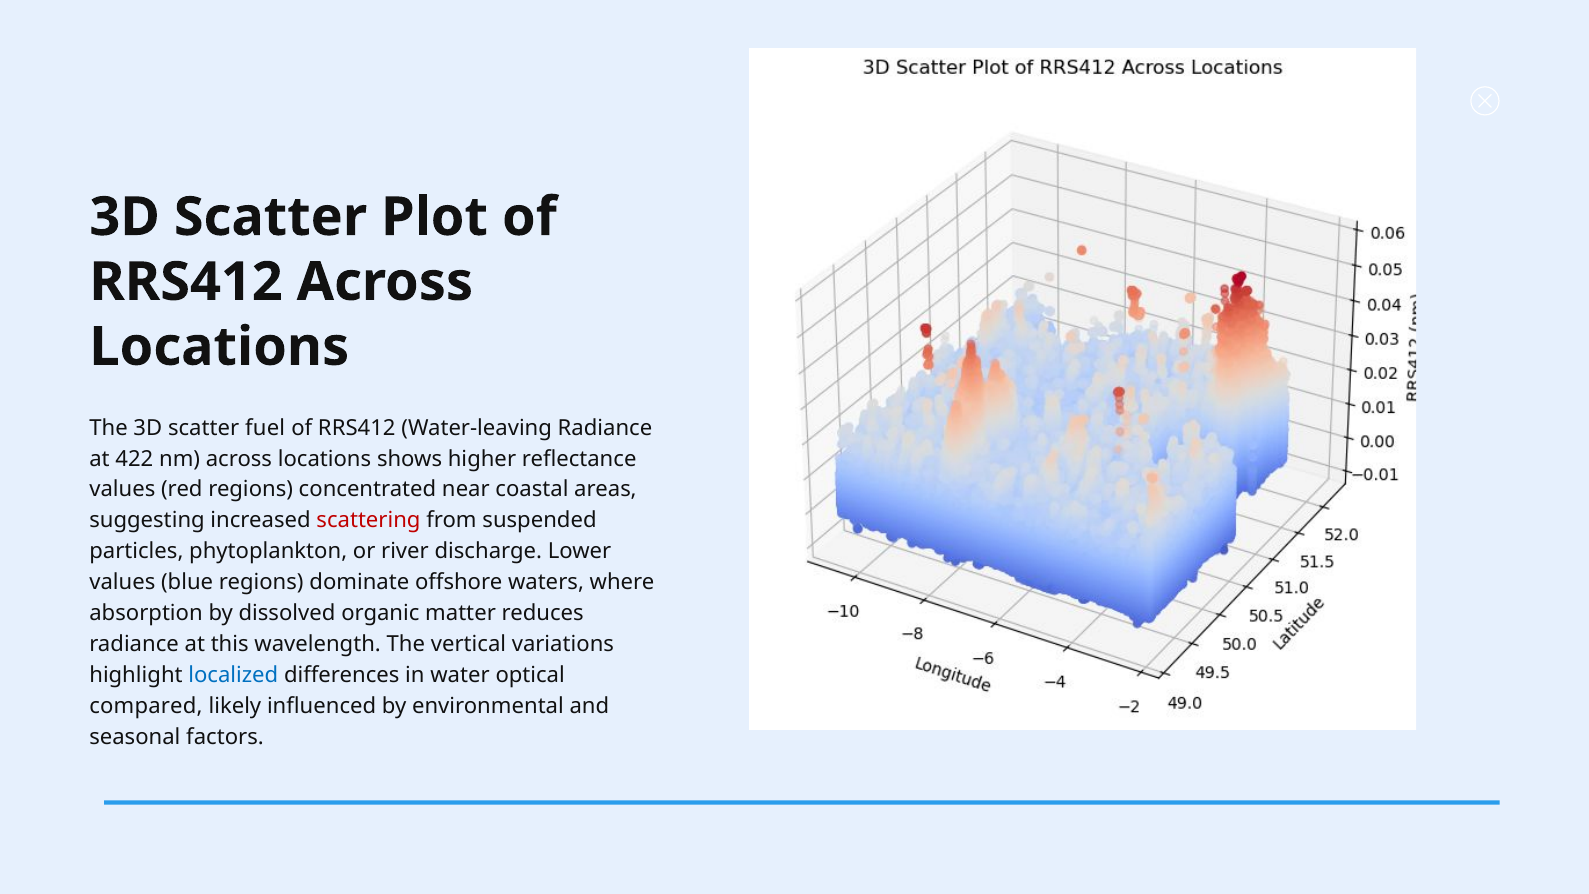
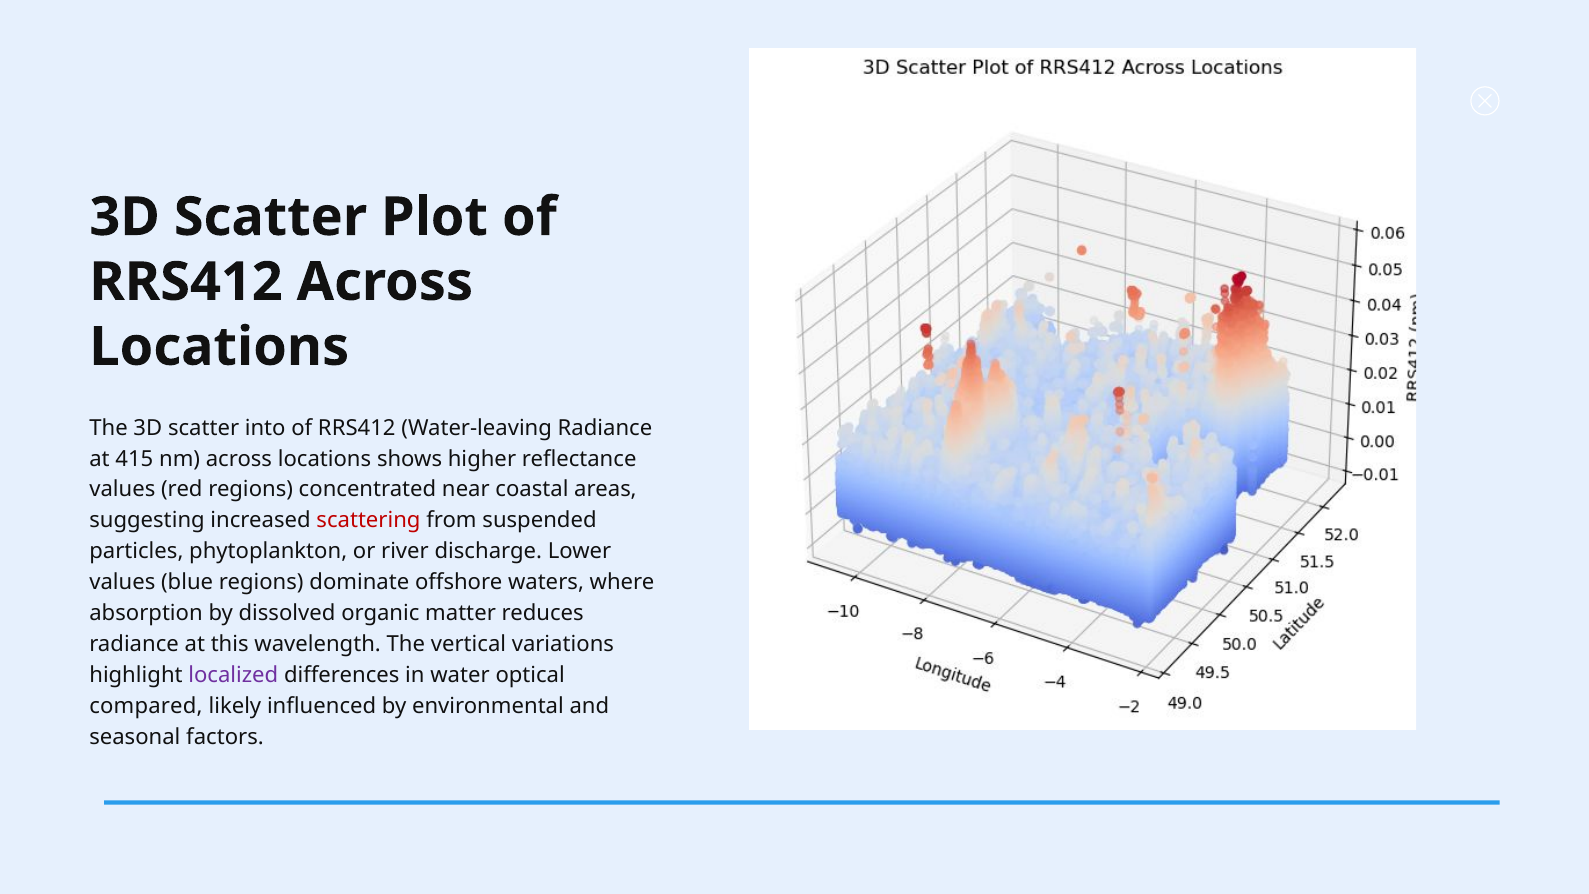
fuel: fuel -> into (265, 428)
422: 422 -> 415 (134, 459)
localized colour: blue -> purple (233, 675)
